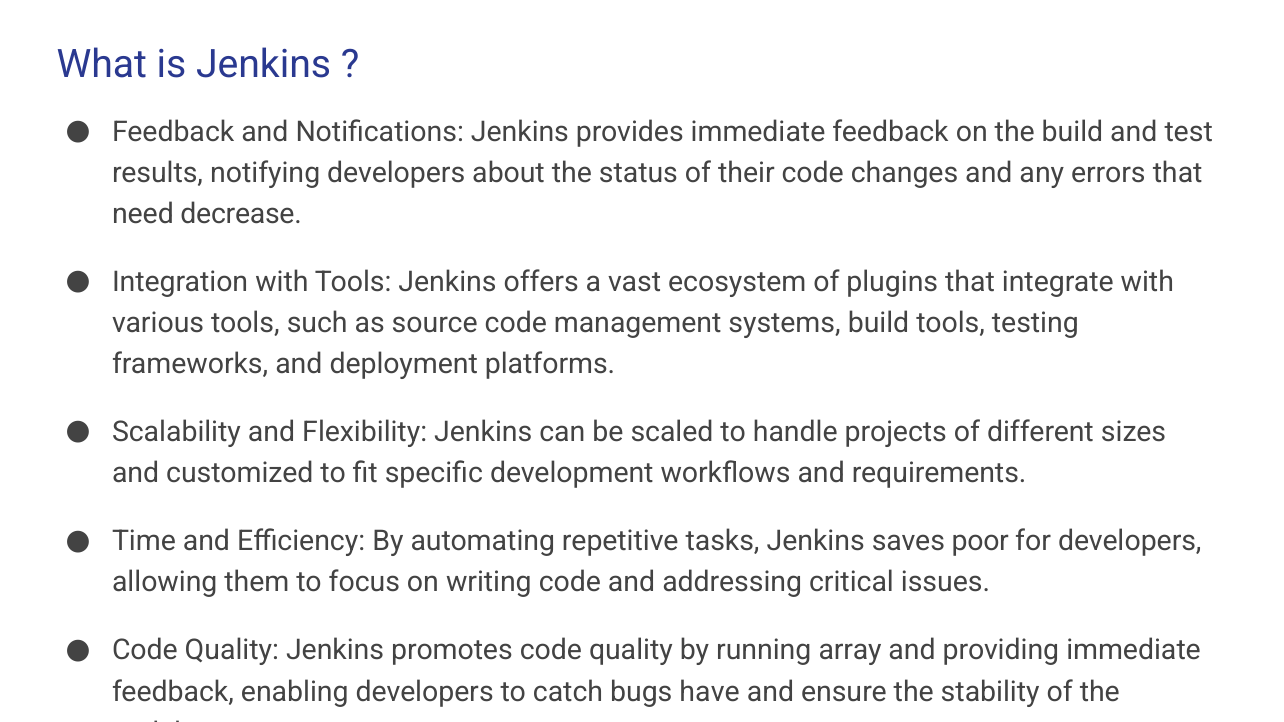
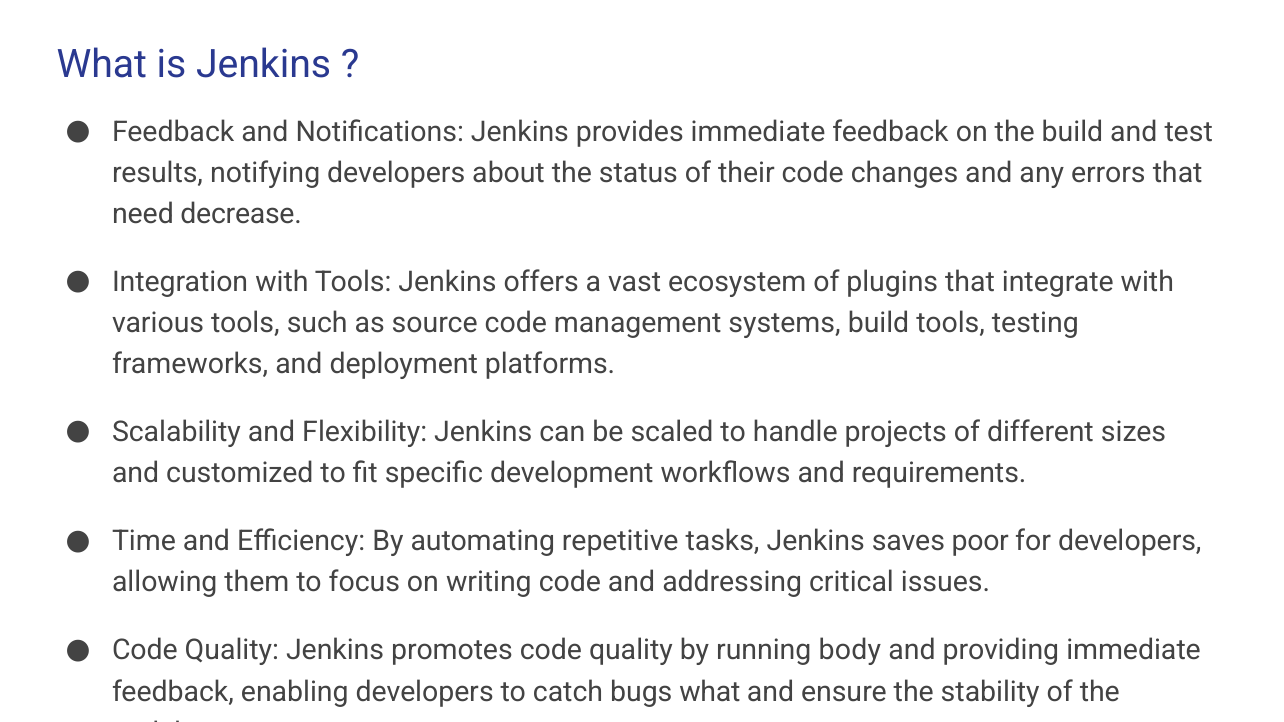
array: array -> body (850, 651)
bugs have: have -> what (710, 692)
